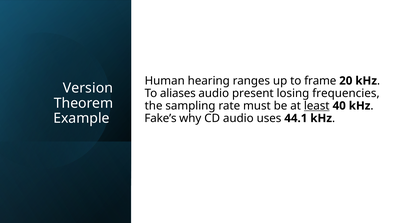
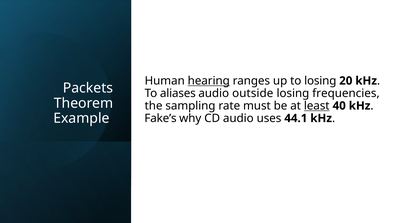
hearing underline: none -> present (209, 81)
to frame: frame -> losing (320, 81)
Version: Version -> Packets (88, 88)
present: present -> outside (253, 93)
